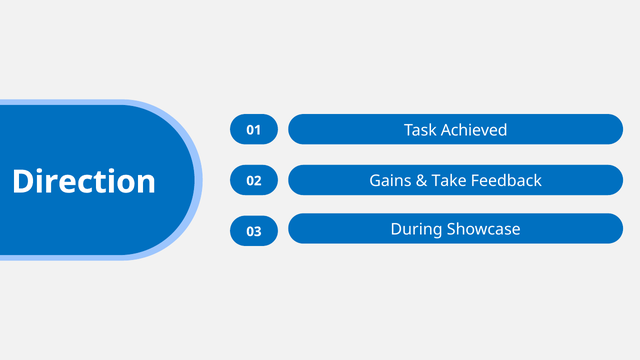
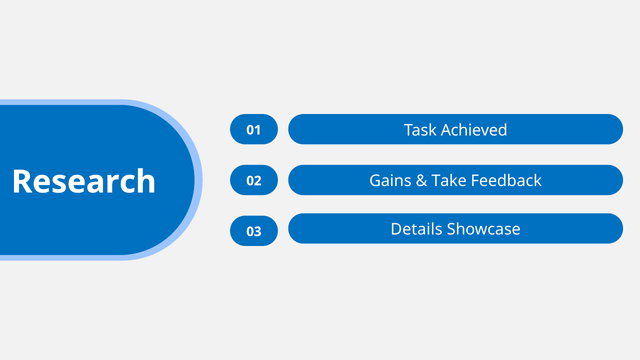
Direction: Direction -> Research (84, 182)
During: During -> Details (417, 230)
